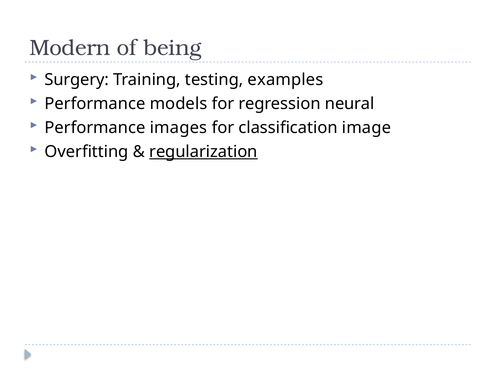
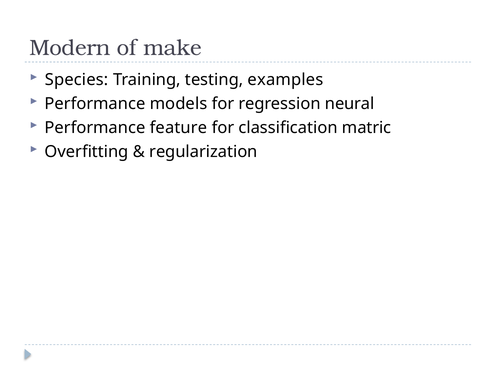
being: being -> make (173, 48)
Surgery: Surgery -> Species (77, 80)
images: images -> feature (178, 128)
image: image -> matric (367, 128)
regularization underline: present -> none (203, 152)
